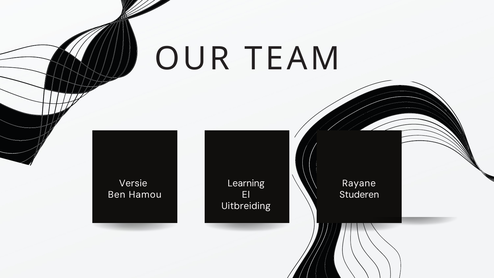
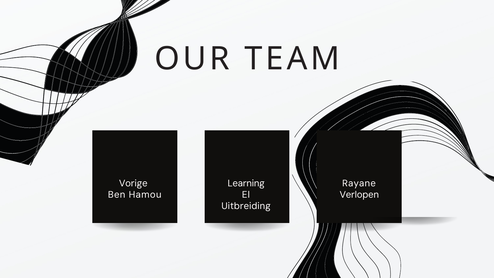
Versie: Versie -> Vorige (133, 183)
Studeren: Studeren -> Verlopen (359, 195)
